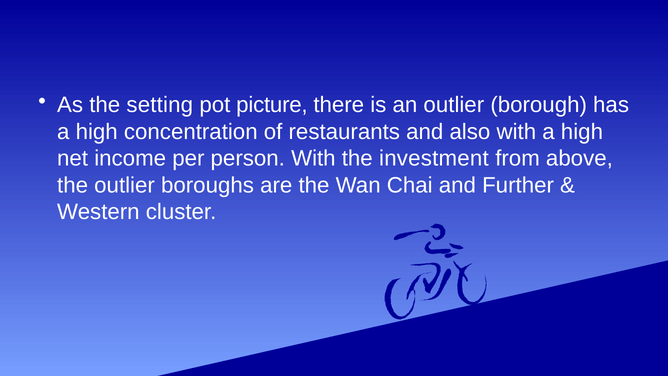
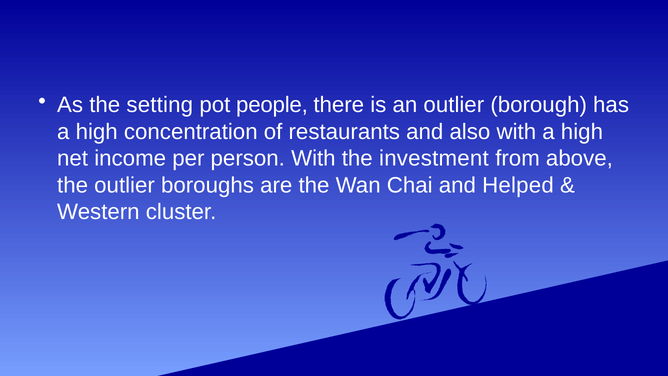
picture: picture -> people (272, 105)
Further: Further -> Helped (518, 185)
